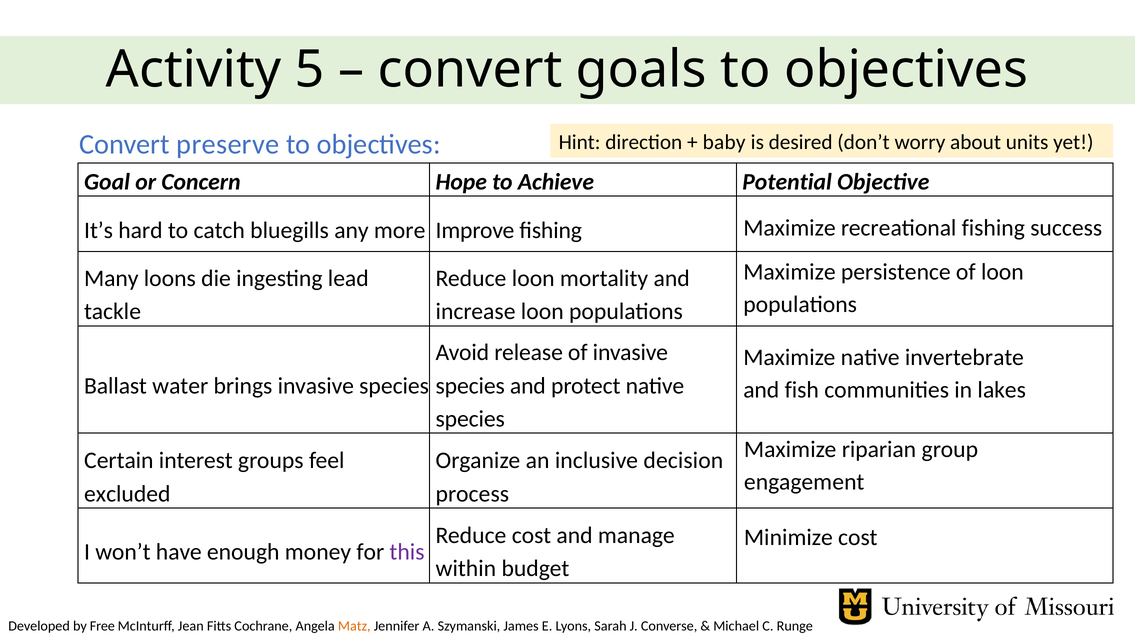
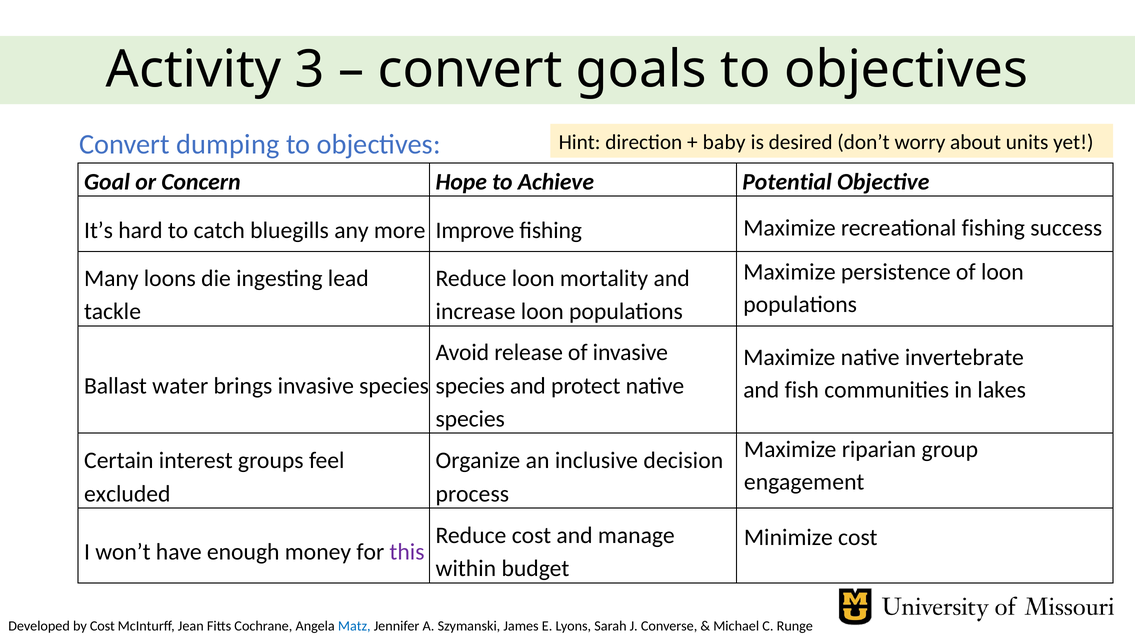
5: 5 -> 3 (310, 70)
preserve: preserve -> dumping (228, 144)
by Free: Free -> Cost (102, 626)
Matz colour: orange -> blue (354, 626)
